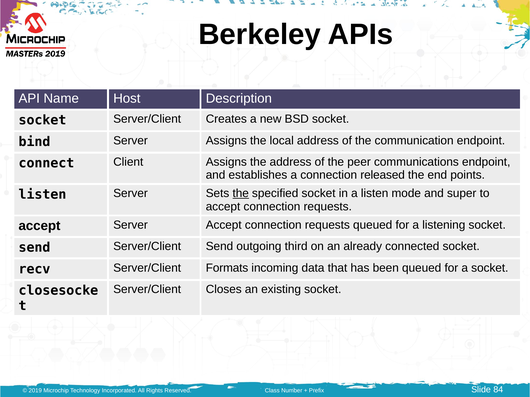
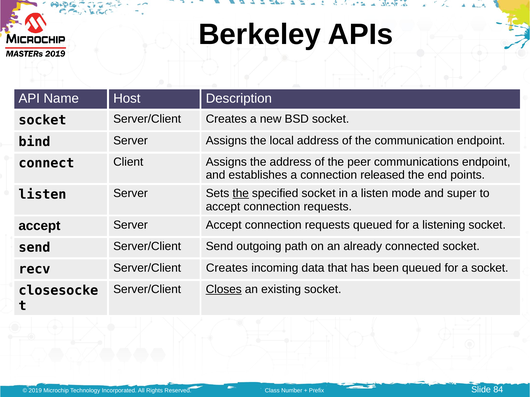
third: third -> path (296, 247)
recv Server/Client Formats: Formats -> Creates (227, 268)
Closes underline: none -> present (224, 290)
